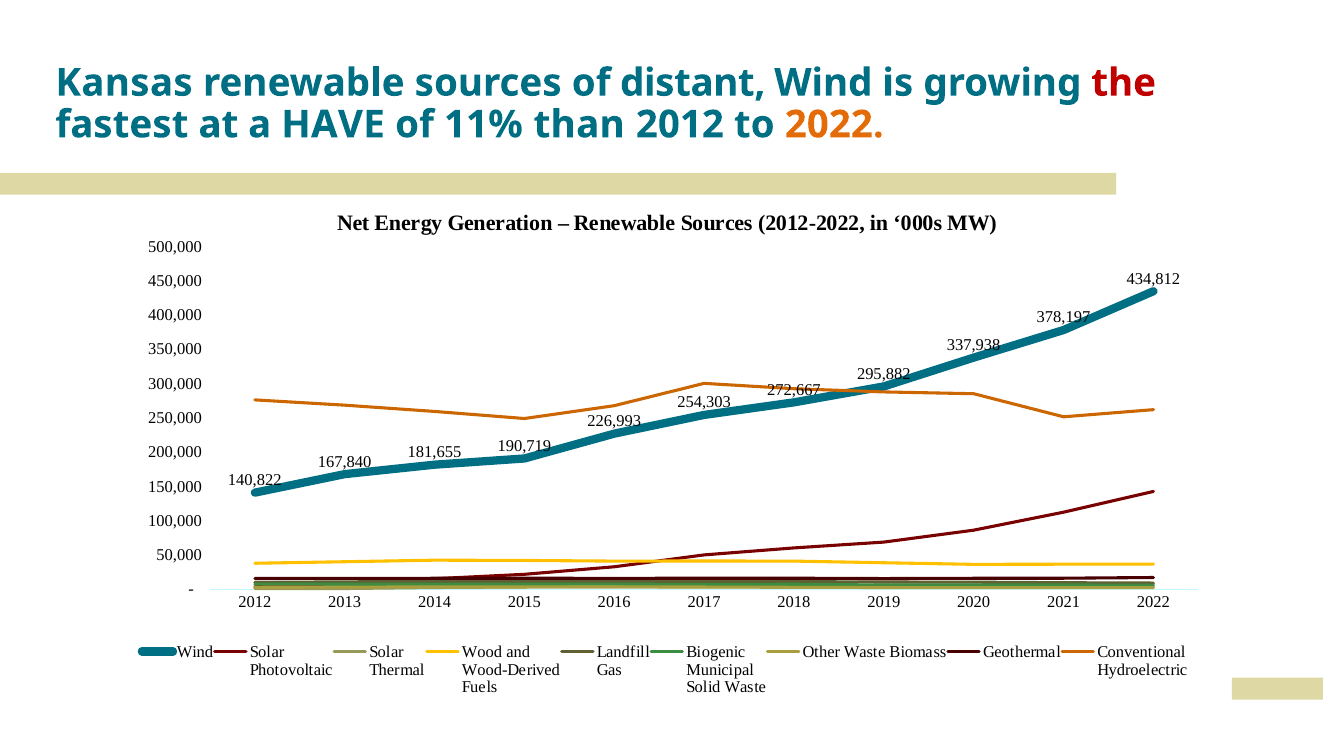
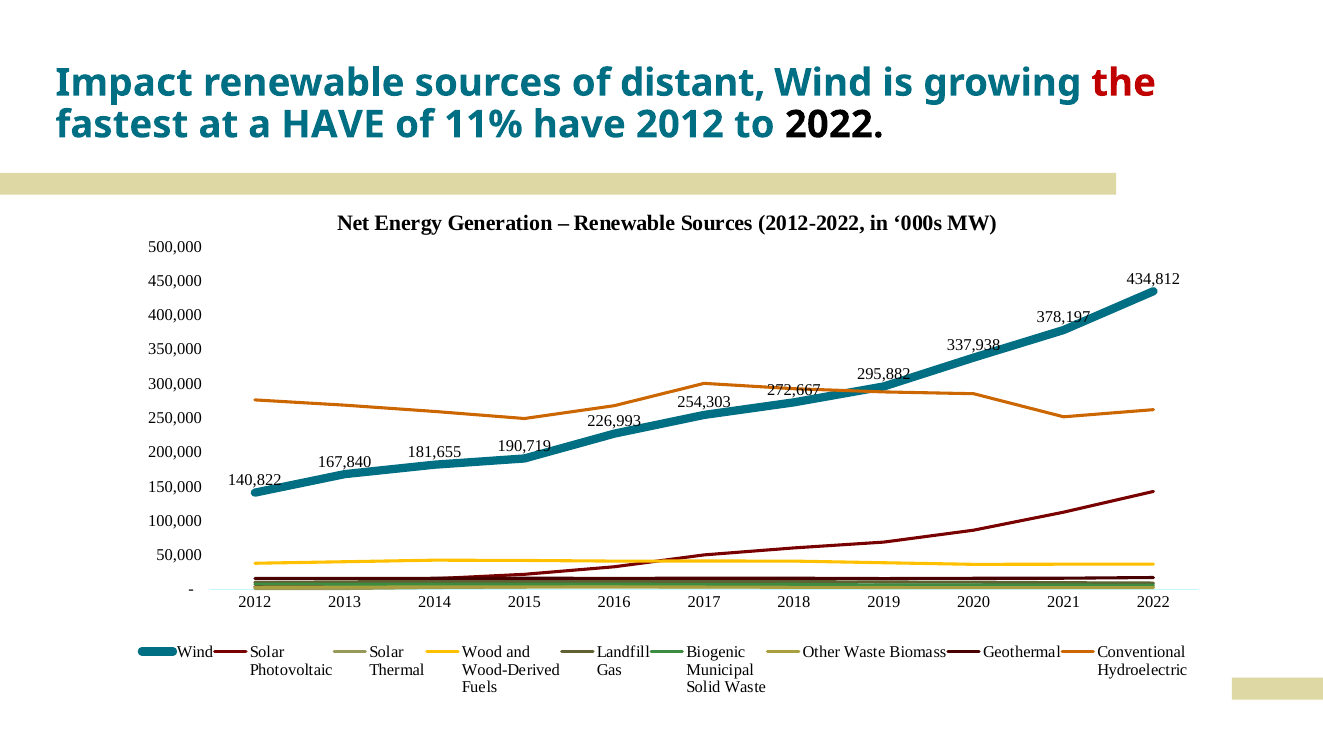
Kansas: Kansas -> Impact (124, 83)
11% than: than -> have (579, 125)
2022 colour: orange -> black (834, 125)
